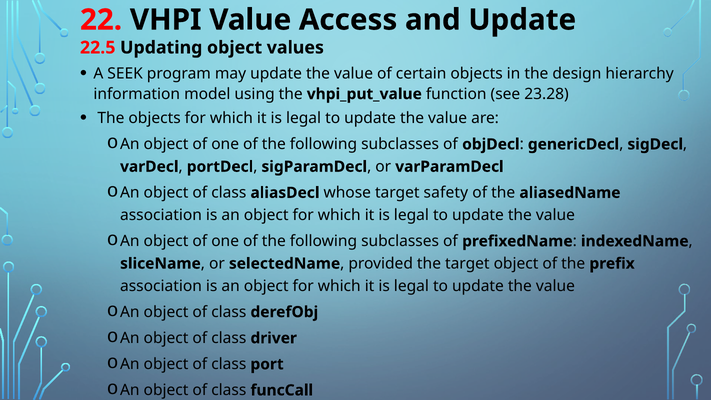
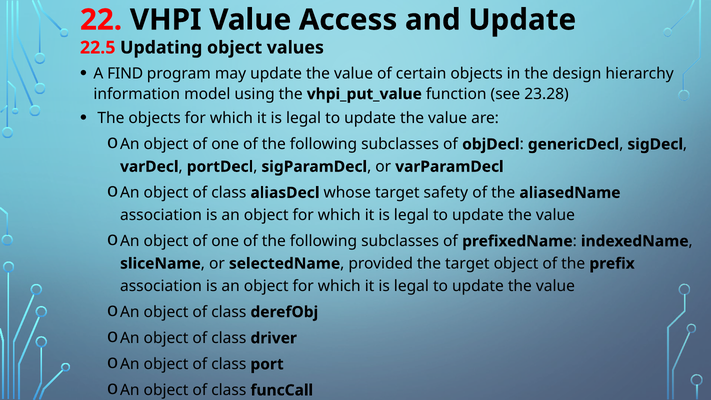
SEEK: SEEK -> FIND (125, 73)
